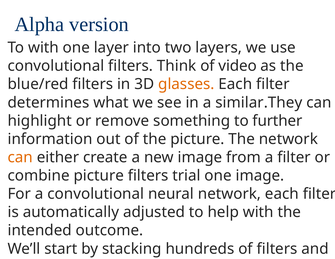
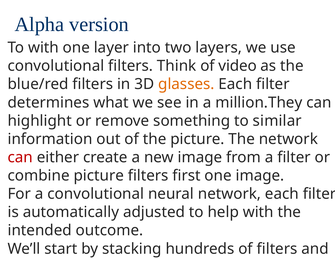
similar.They: similar.They -> million.They (259, 102)
further: further -> similar (277, 121)
can colour: orange -> red (20, 157)
trial: trial -> first (187, 176)
